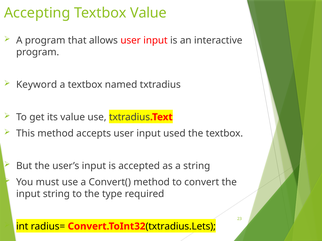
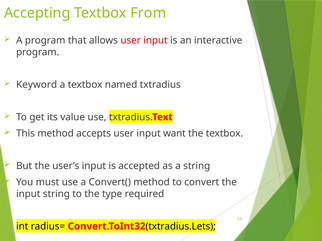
Textbox Value: Value -> From (148, 13)
used: used -> want (174, 134)
